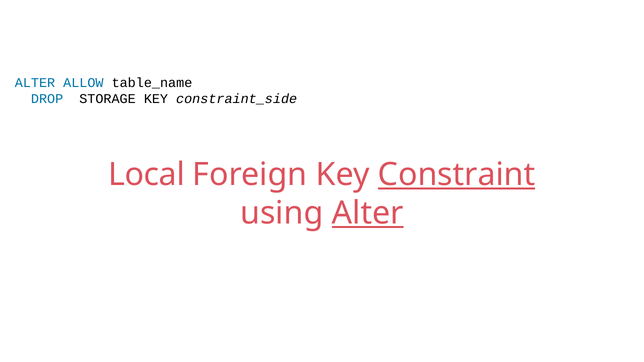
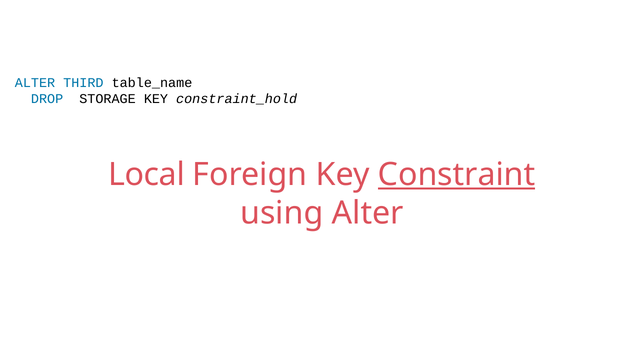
ALLOW: ALLOW -> THIRD (83, 83)
constraint_side: constraint_side -> constraint_hold (237, 99)
Alter underline: present -> none (368, 213)
